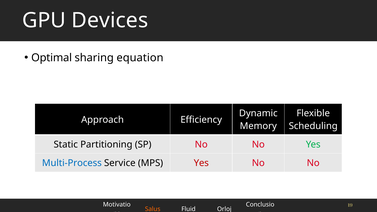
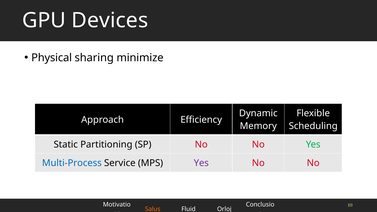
Optimal: Optimal -> Physical (52, 58)
equation: equation -> minimize (140, 58)
Yes colour: red -> purple (201, 163)
